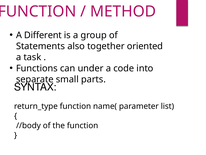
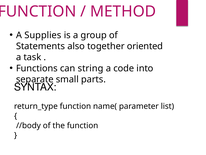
Different: Different -> Supplies (43, 35)
under: under -> string (91, 68)
